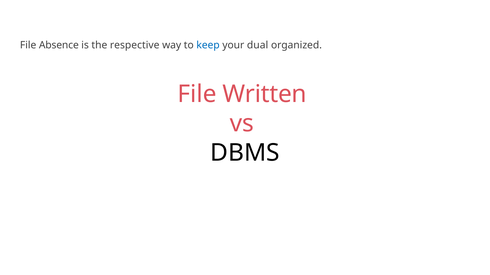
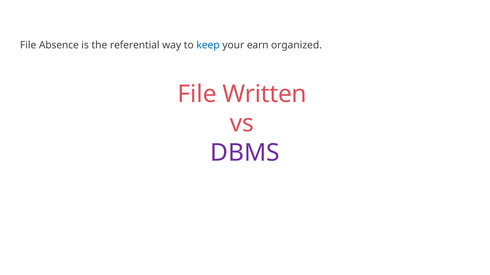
respective: respective -> referential (135, 45)
dual: dual -> earn (258, 45)
DBMS colour: black -> purple (245, 153)
